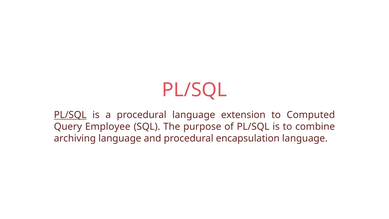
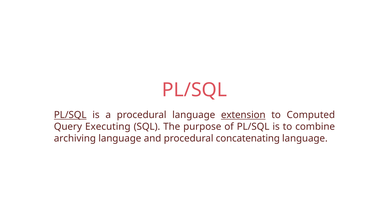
extension underline: none -> present (243, 115)
Employee: Employee -> Executing (108, 127)
encapsulation: encapsulation -> concatenating (248, 138)
